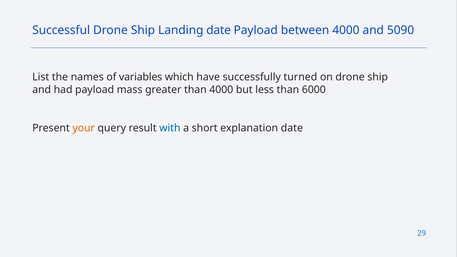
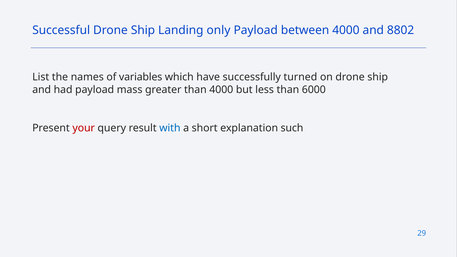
Landing date: date -> only (218, 30)
5090: 5090 -> 8802 (401, 30)
your colour: orange -> red (84, 128)
explanation date: date -> such (292, 128)
